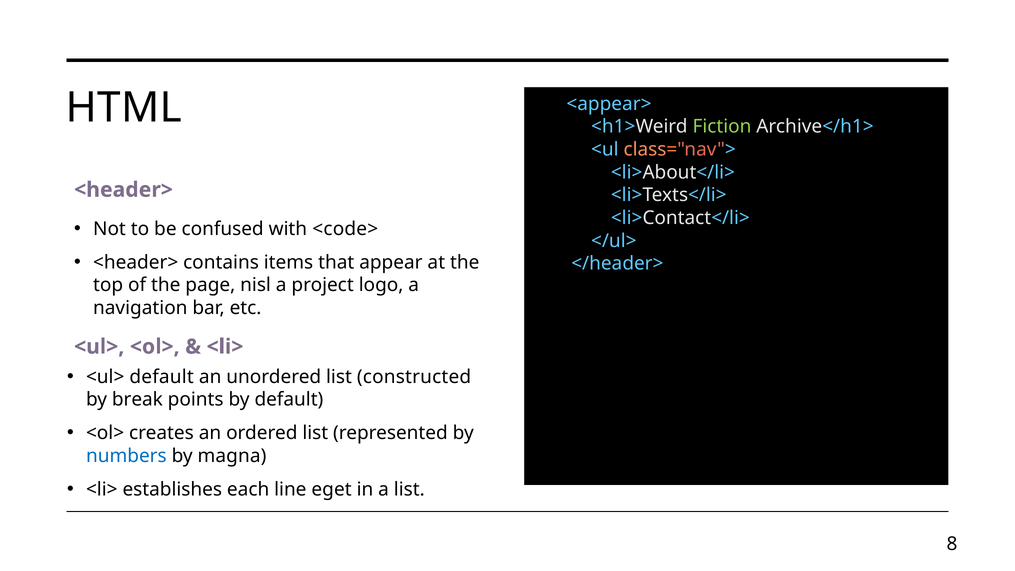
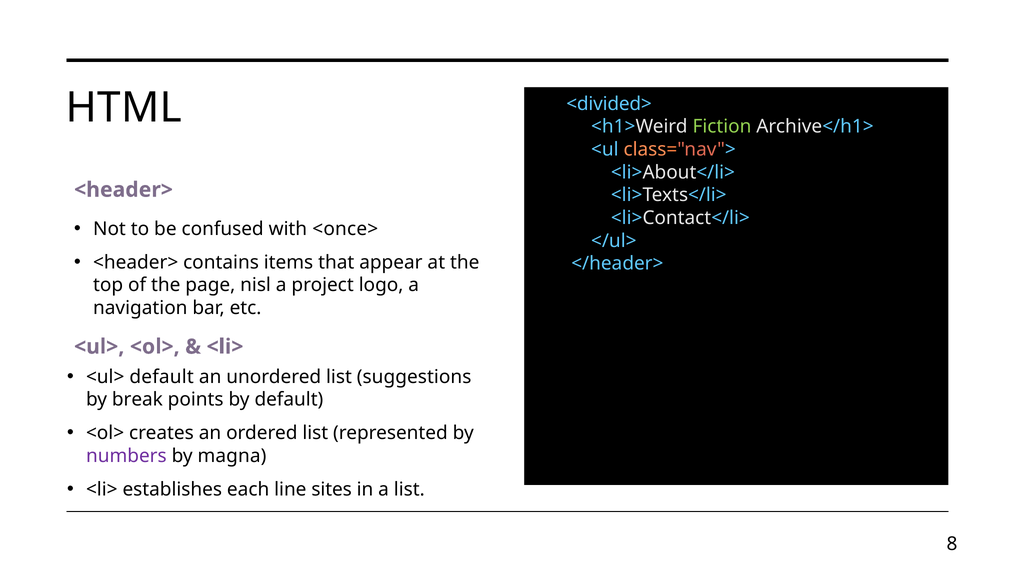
<appear>: <appear> -> <divided> (609, 104)
<code>: <code> -> <once> (345, 229)
constructed: constructed -> suggestions (414, 377)
numbers colour: blue -> purple (126, 456)
eget: eget -> sites (332, 489)
